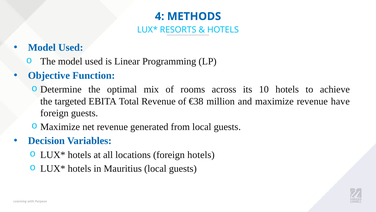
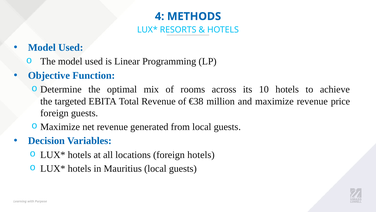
have: have -> price (340, 101)
